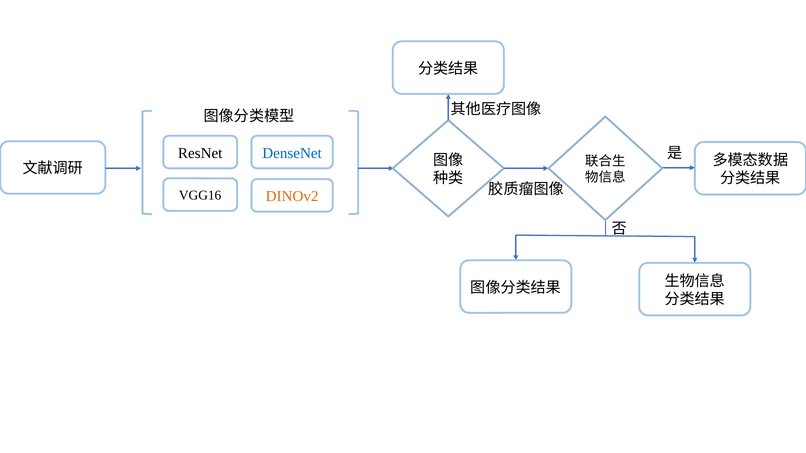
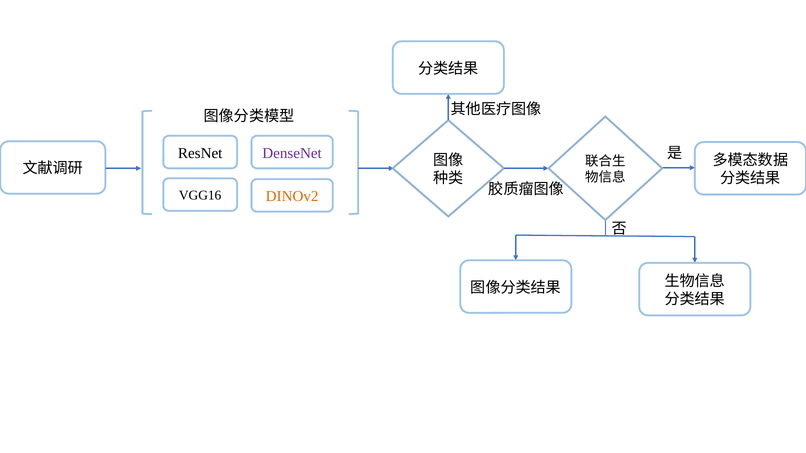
DenseNet colour: blue -> purple (292, 153)
